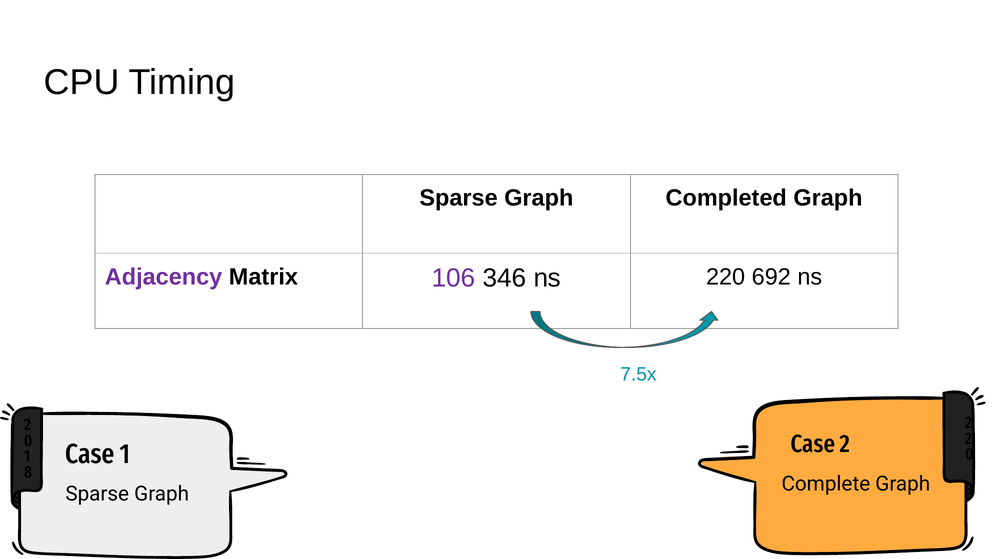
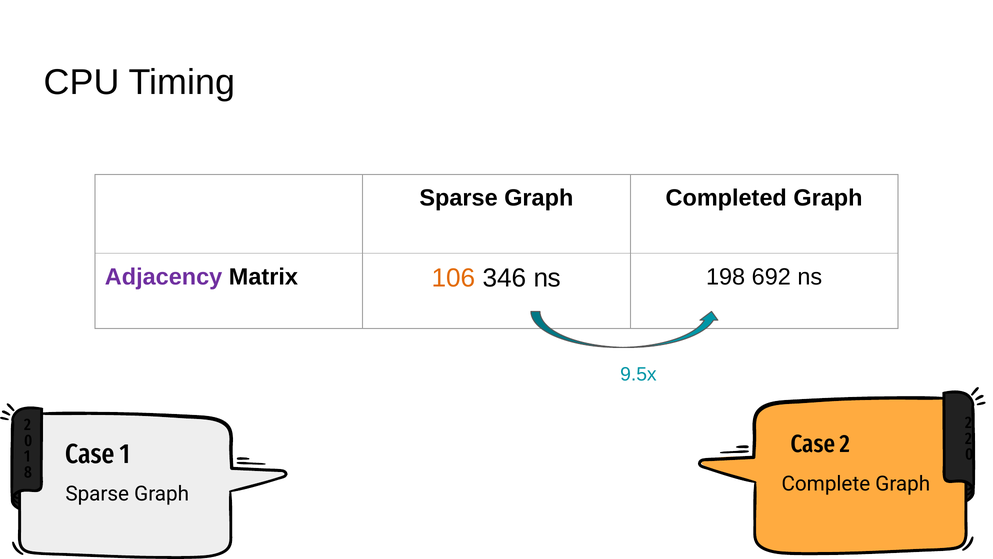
106 colour: purple -> orange (454, 278)
220: 220 -> 198 (726, 277)
7.5x: 7.5x -> 9.5x (638, 374)
